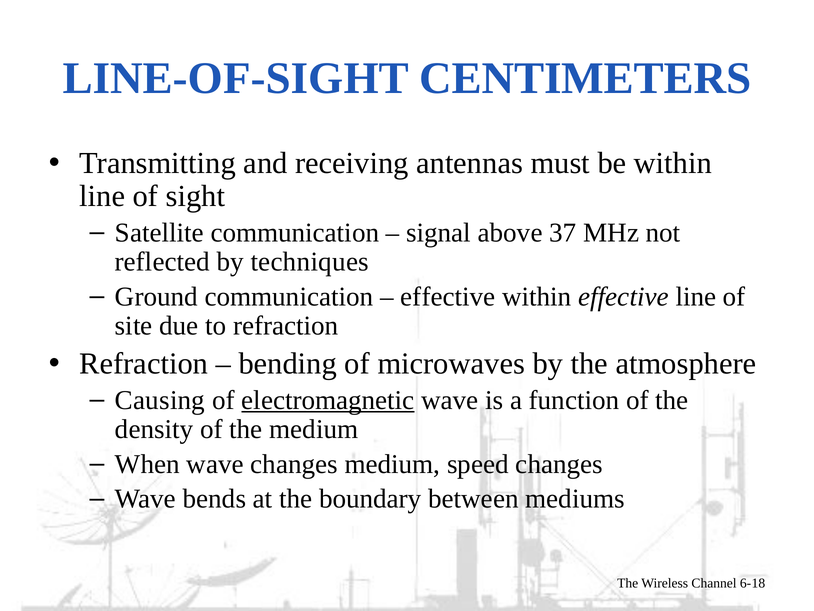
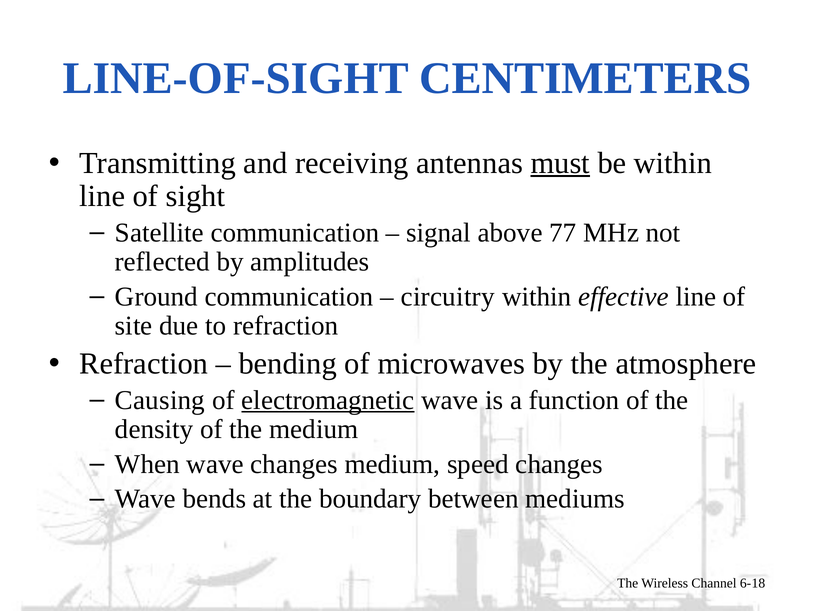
must underline: none -> present (560, 163)
37: 37 -> 77 (563, 232)
techniques: techniques -> amplitudes (310, 262)
effective: effective -> circuitry (448, 296)
